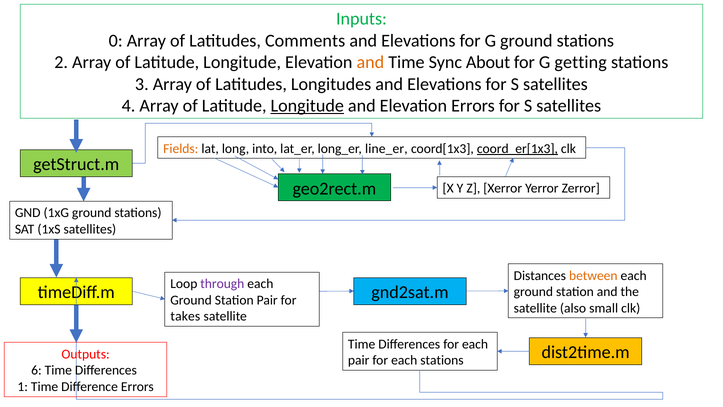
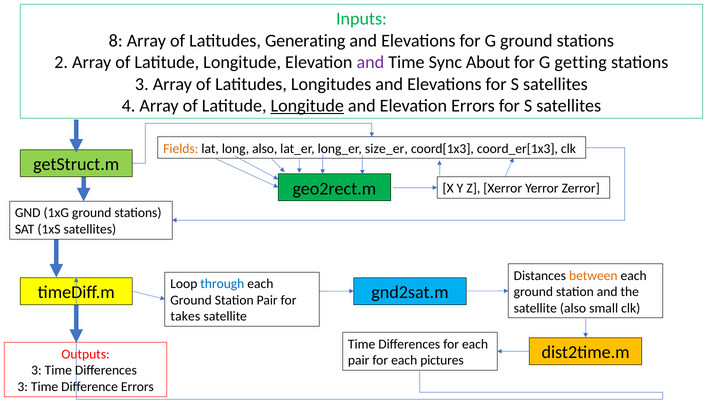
0: 0 -> 8 (116, 41)
Comments: Comments -> Generating (305, 41)
and colour: orange -> purple (370, 62)
long into: into -> also (265, 149)
line_er: line_er -> size_er (386, 149)
coord_er[1x3 underline: present -> none (517, 149)
through colour: purple -> blue (222, 284)
each stations: stations -> pictures (442, 360)
6: 6 -> 3 (36, 370)
1: 1 -> 3 (23, 386)
